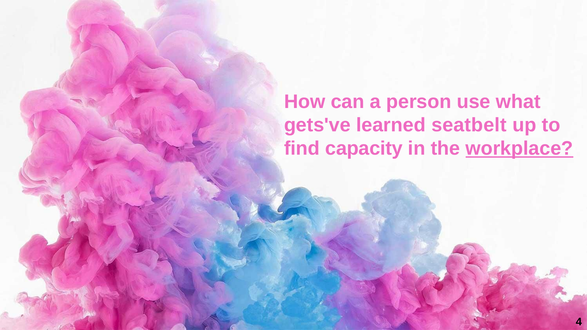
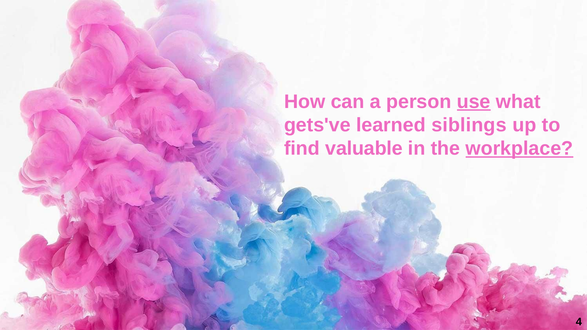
use underline: none -> present (474, 102)
seatbelt: seatbelt -> siblings (469, 125)
capacity: capacity -> valuable (364, 149)
